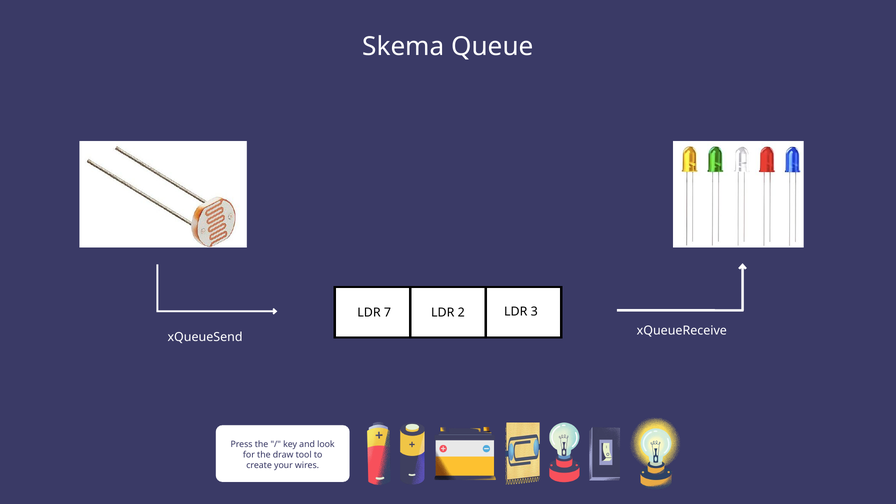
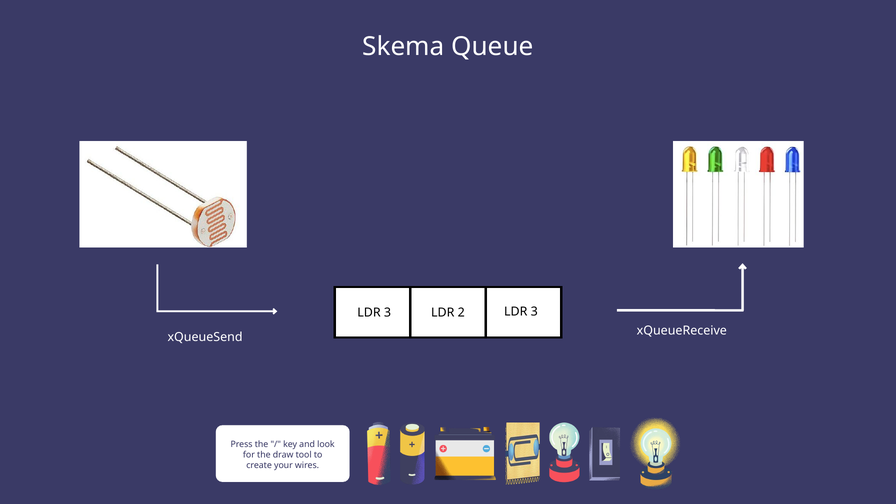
7: 7 -> 3 (387, 313)
